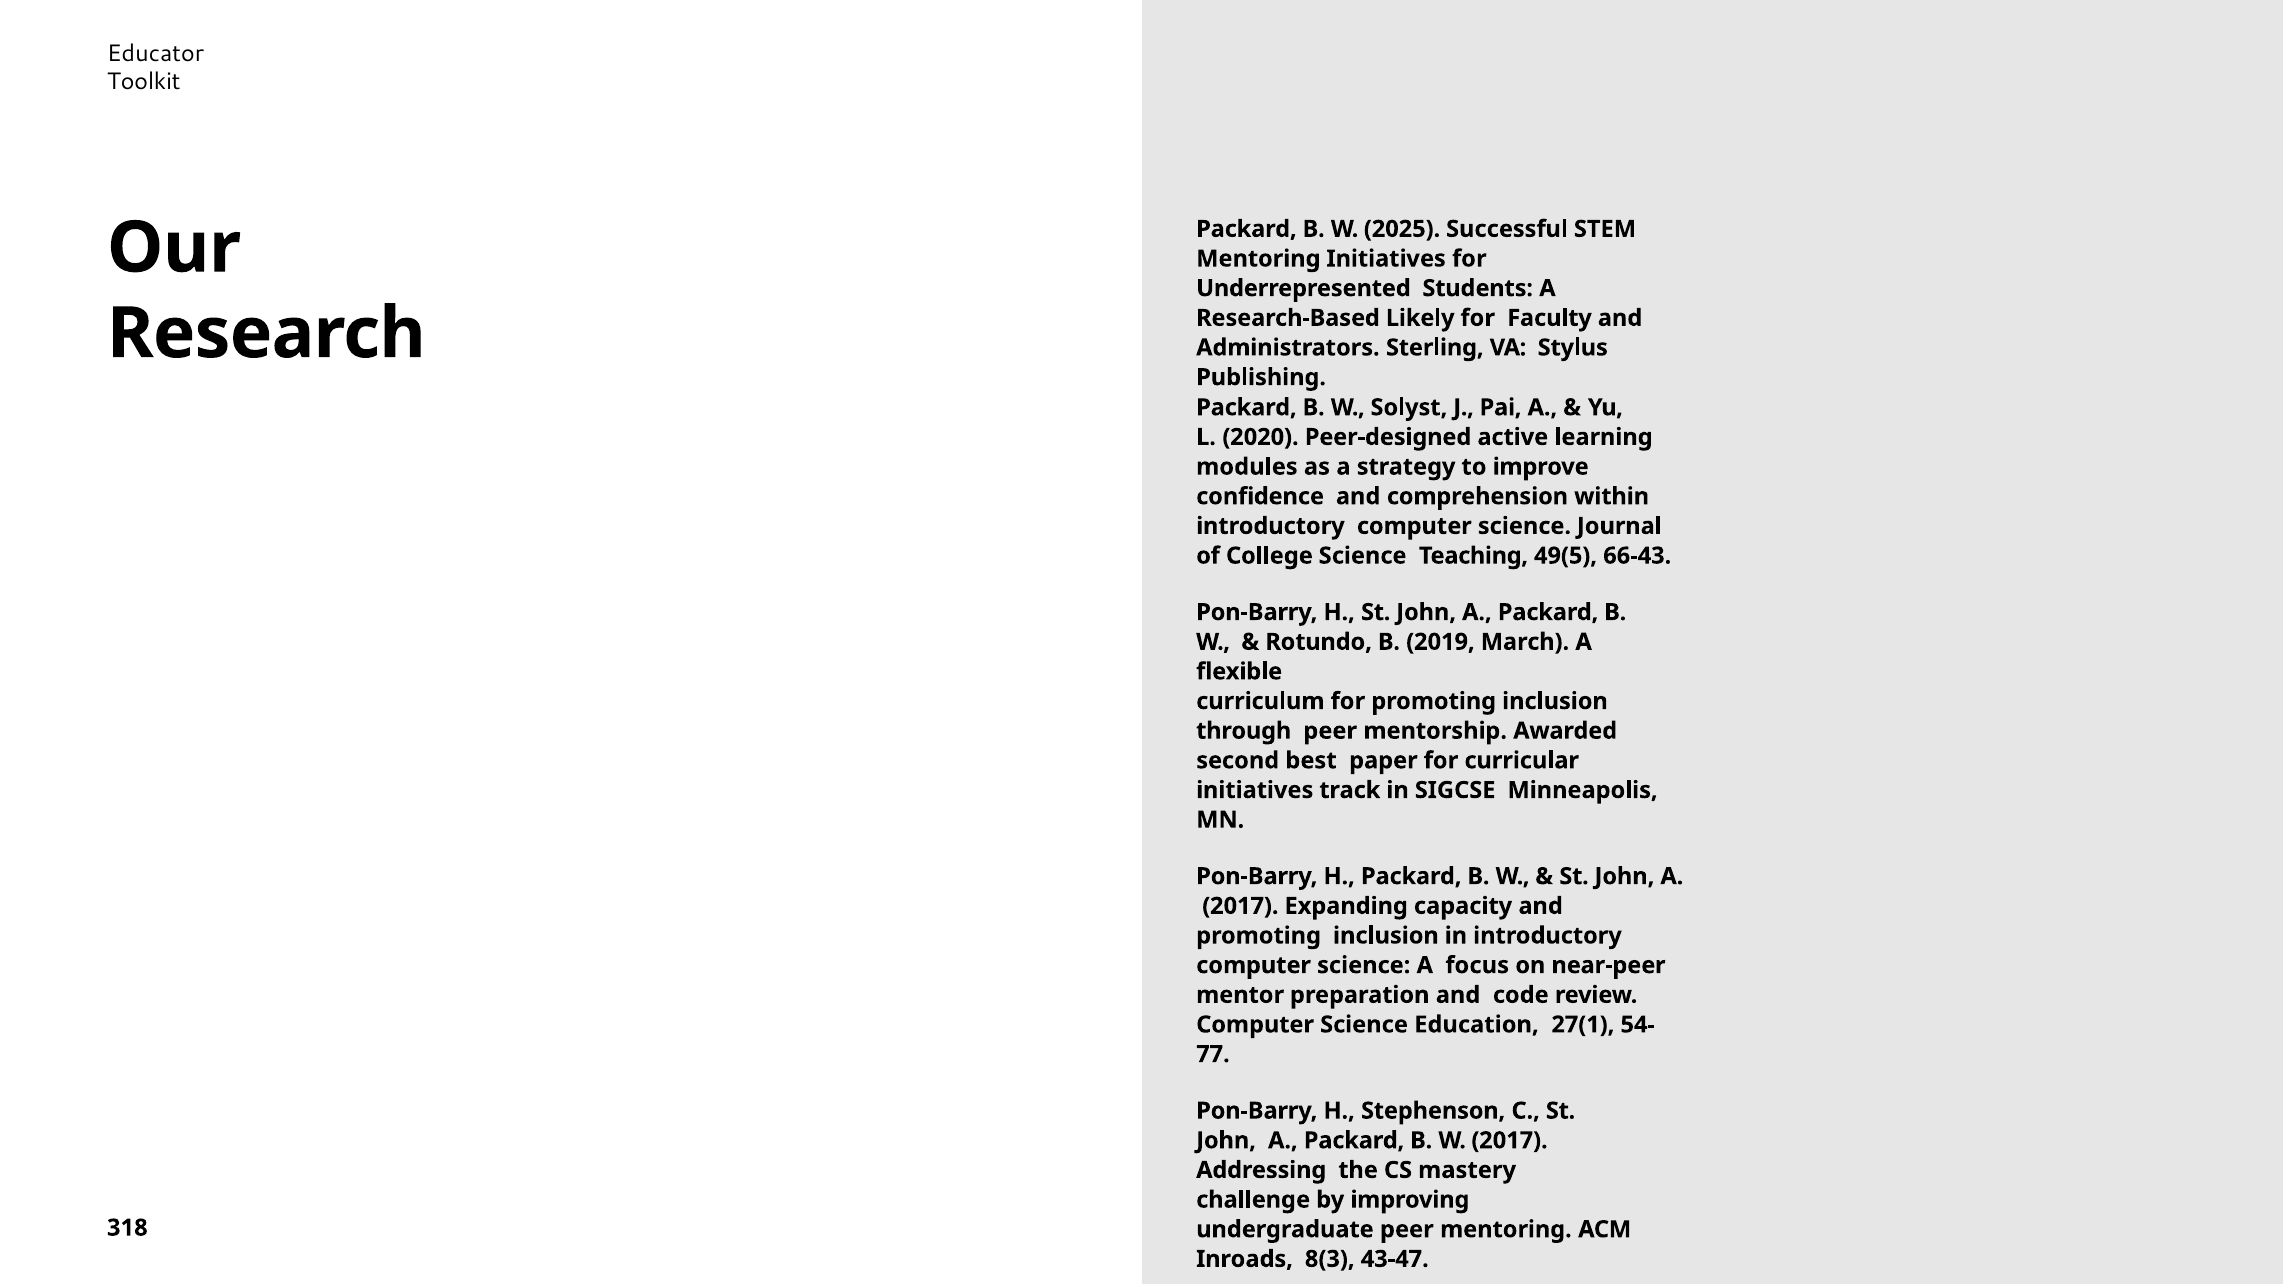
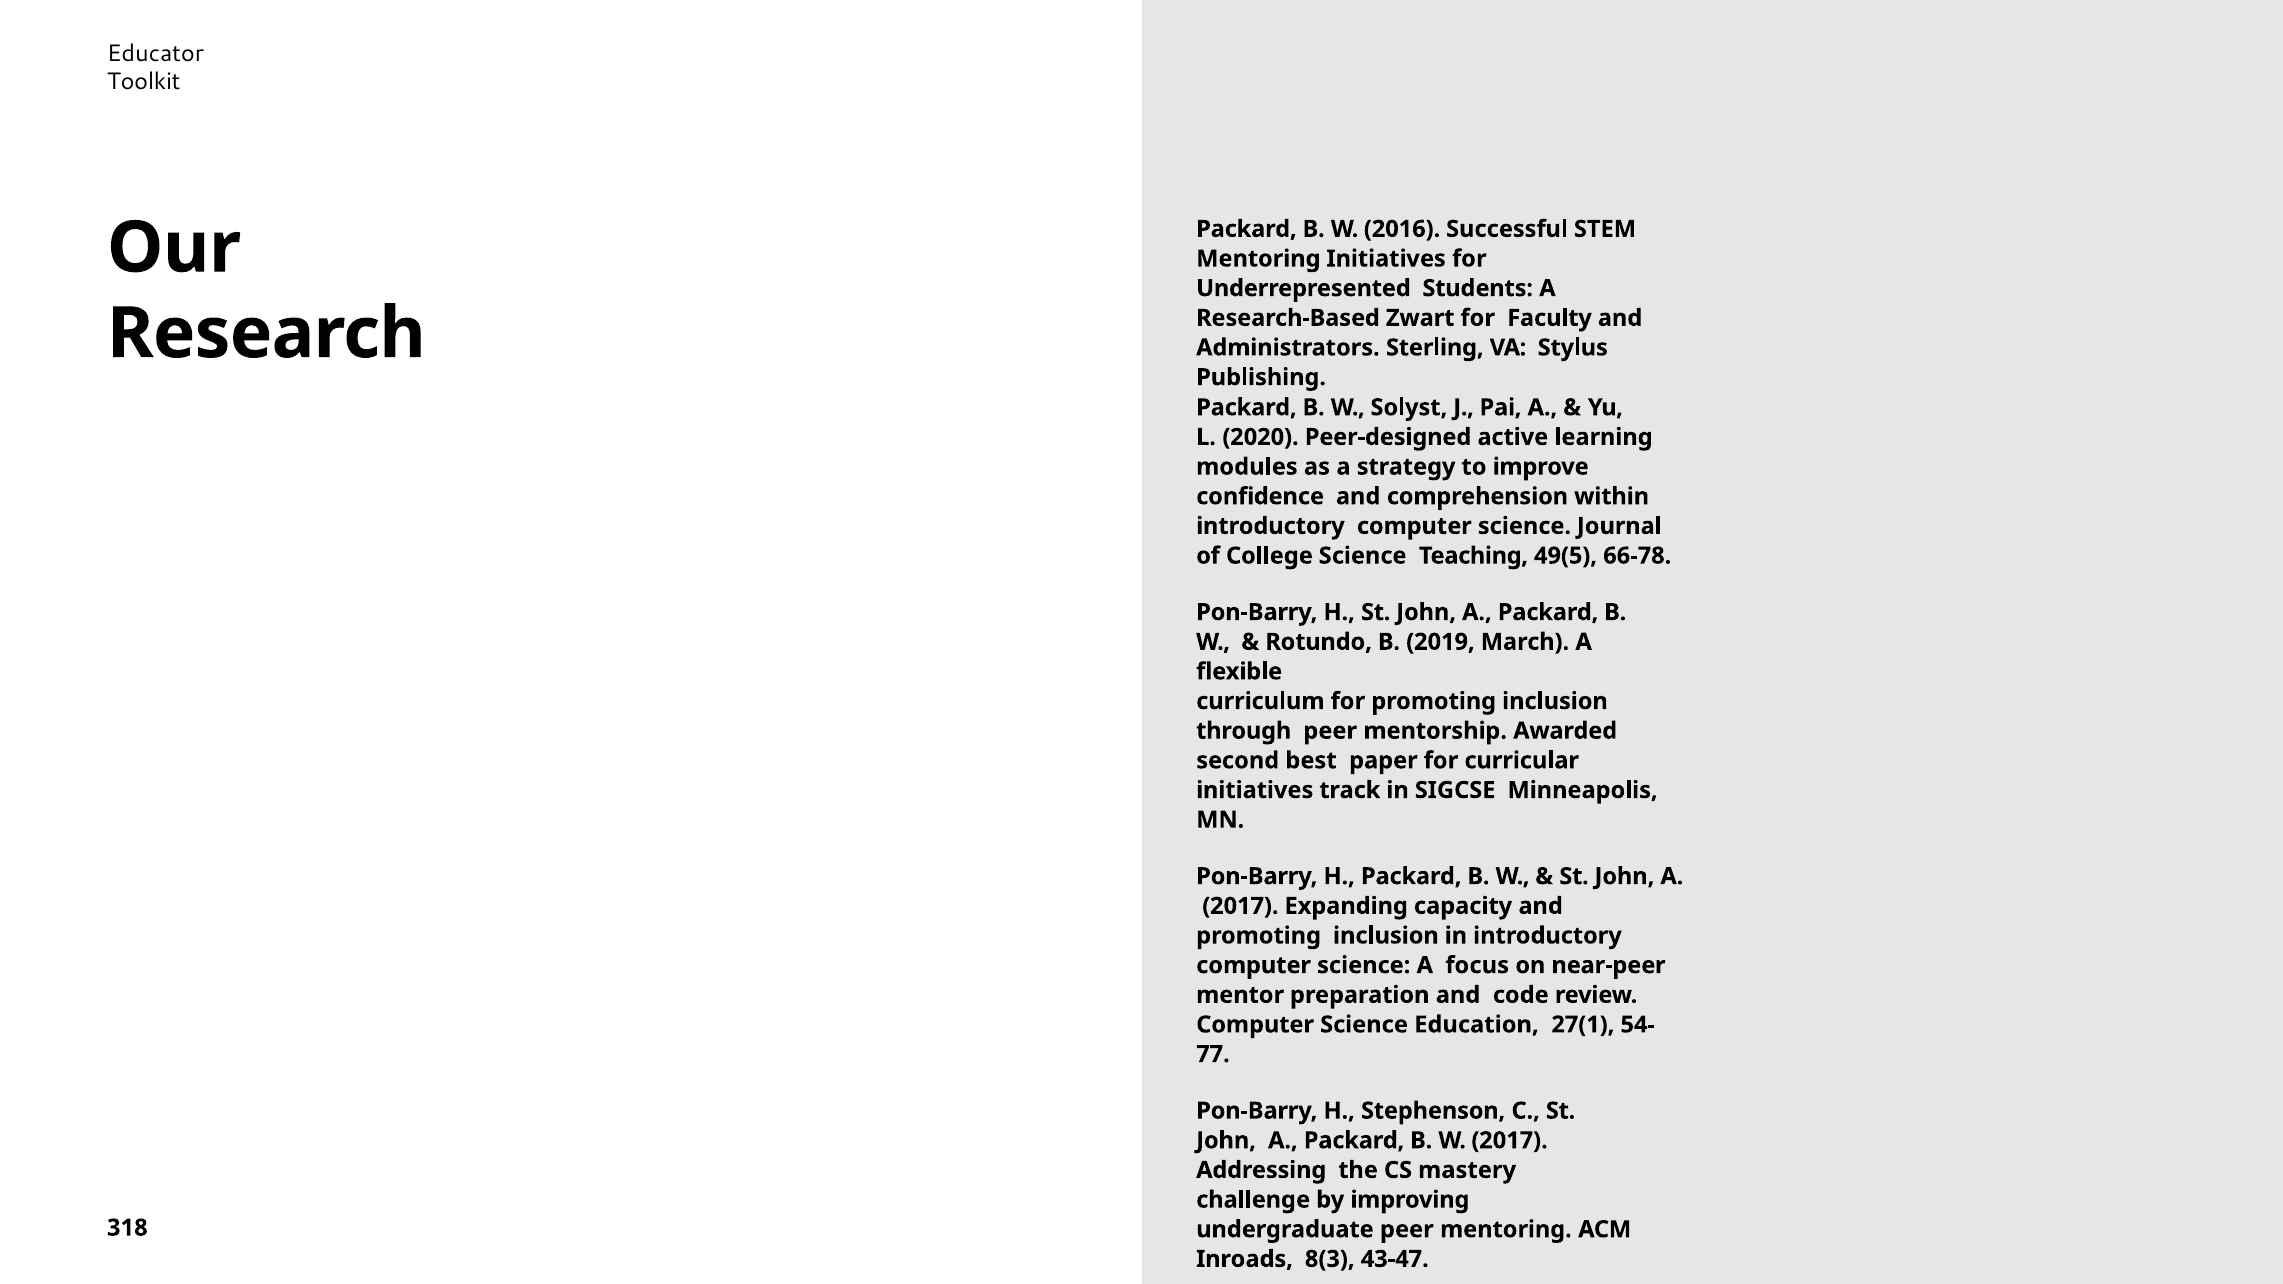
2025: 2025 -> 2016 (1402, 229)
Likely: Likely -> Zwart (1420, 318)
66-43: 66-43 -> 66-78 (1637, 556)
